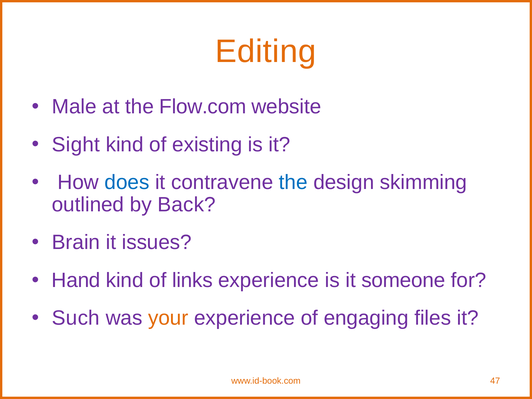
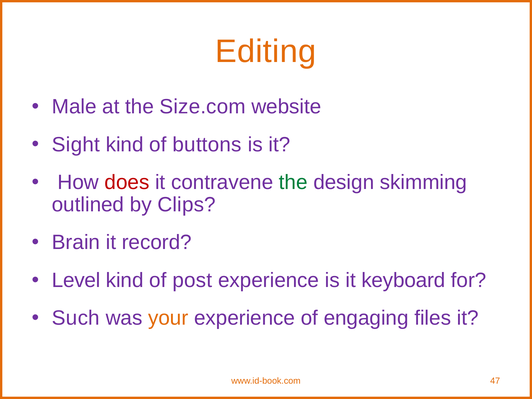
Flow.com: Flow.com -> Size.com (203, 107)
existing: existing -> buttons (207, 145)
does colour: blue -> red (127, 182)
the colour: blue -> green (293, 182)
Back: Back -> Clips (187, 205)
issues: issues -> record (157, 242)
Hand: Hand -> Level (76, 280)
links: links -> post (192, 280)
someone: someone -> keyboard (403, 280)
